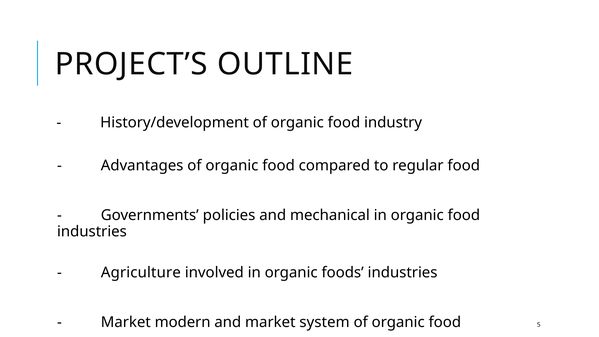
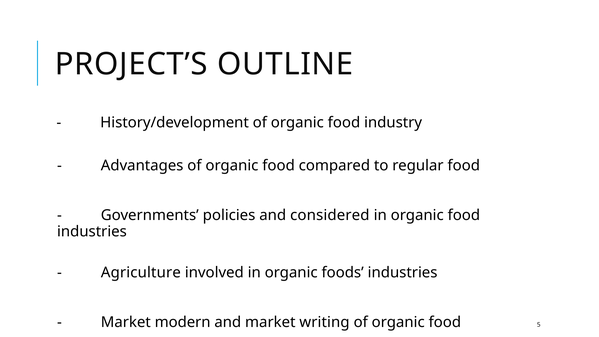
mechanical: mechanical -> considered (330, 215)
system: system -> writing (324, 322)
